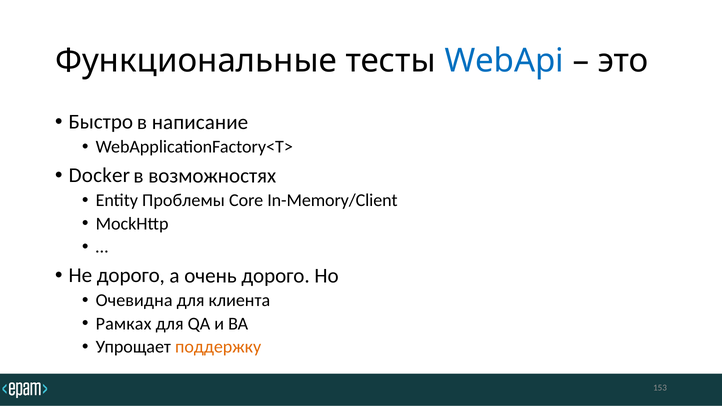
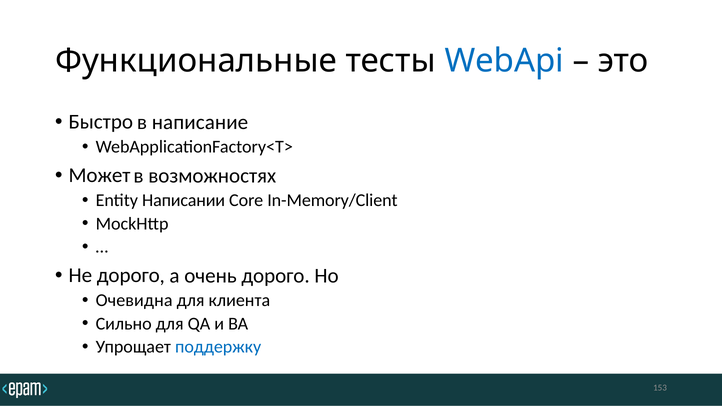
Docker: Docker -> Может (100, 176)
Проблемы: Проблемы -> Написании (184, 200)
Рамках: Рамках -> Сильно (124, 324)
поддержку colour: orange -> blue (218, 347)
